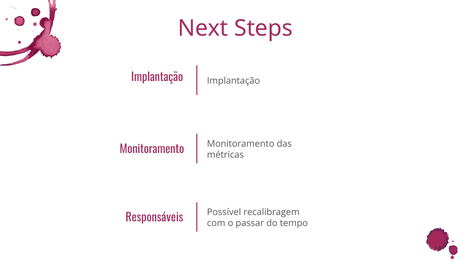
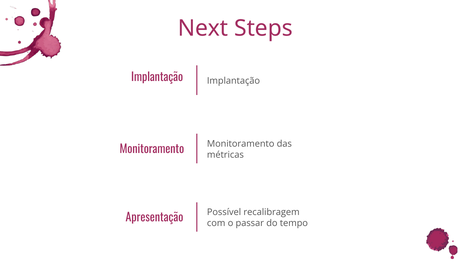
Responsáveis: Responsáveis -> Apresentação (154, 218)
